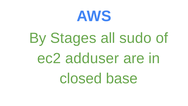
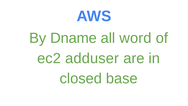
Stages: Stages -> Dname (73, 38)
sudo: sudo -> word (135, 38)
